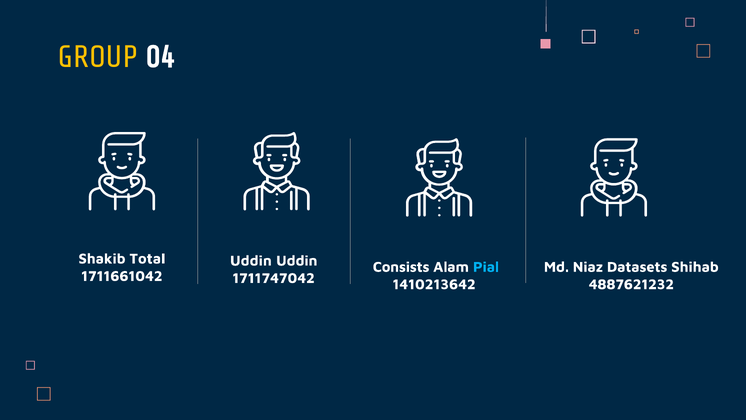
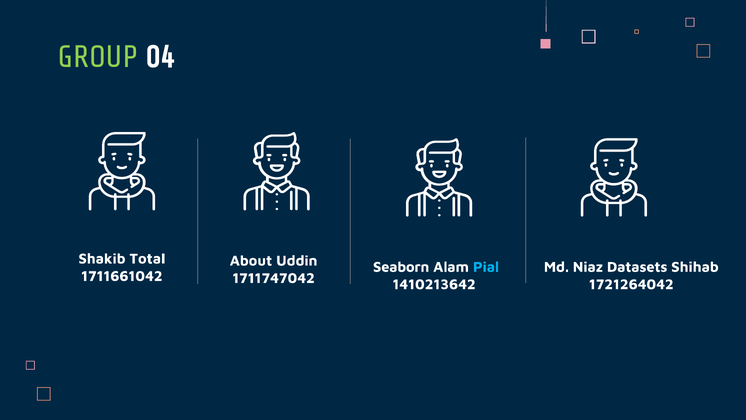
GROUP colour: yellow -> light green (98, 57)
Uddin: Uddin -> About (251, 261)
Consists: Consists -> Seaborn (401, 267)
4887621232: 4887621232 -> 1721264042 (631, 284)
